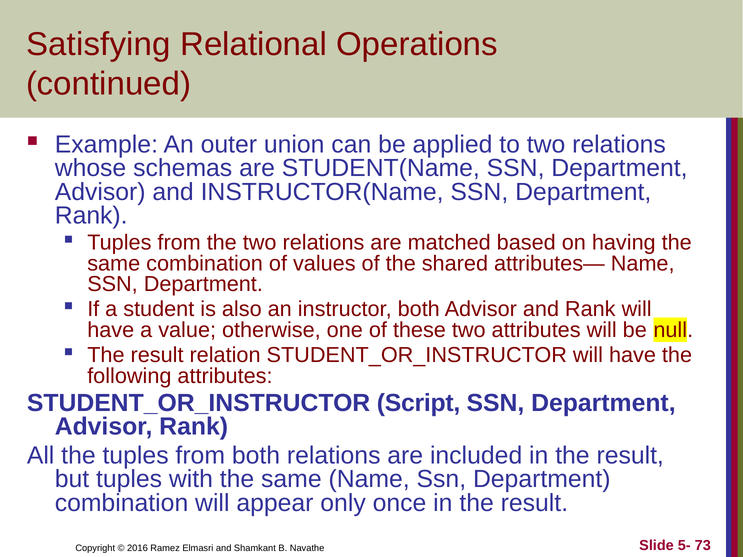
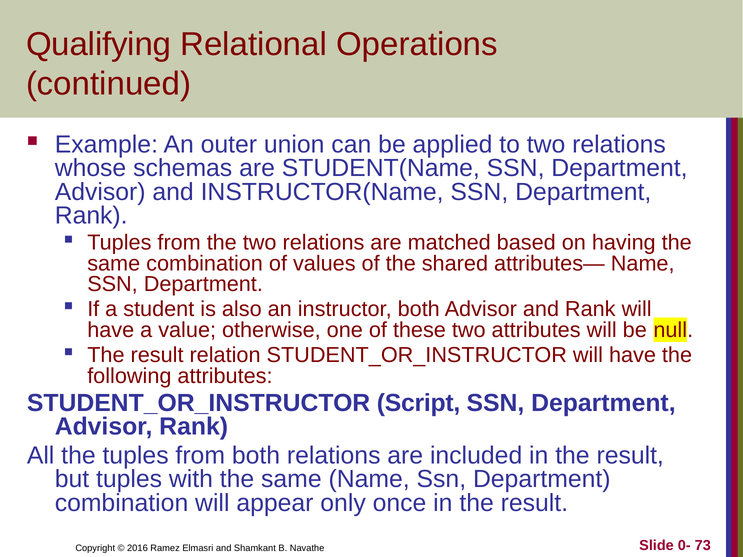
Satisfying: Satisfying -> Qualifying (99, 44)
5-: 5- -> 0- (684, 546)
